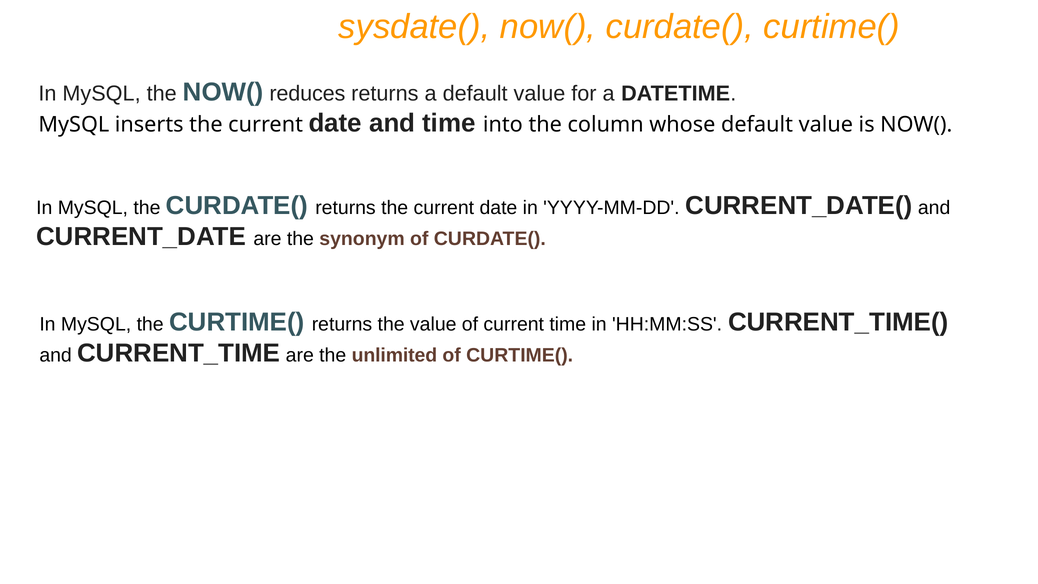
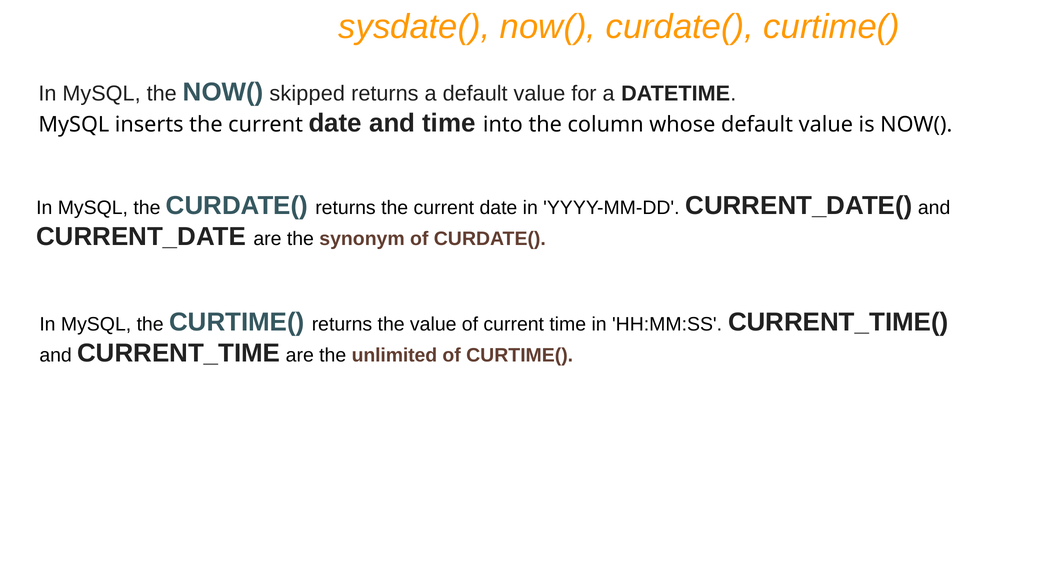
reduces: reduces -> skipped (307, 93)
